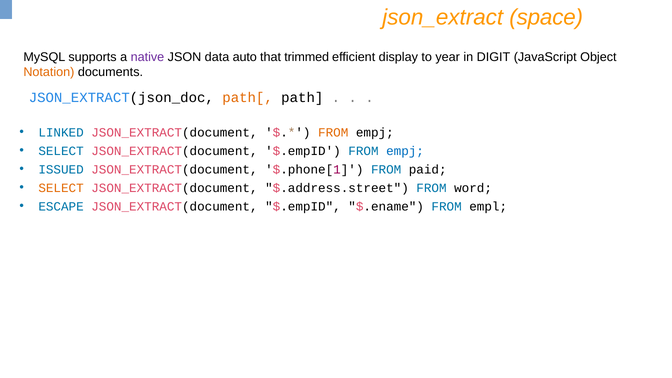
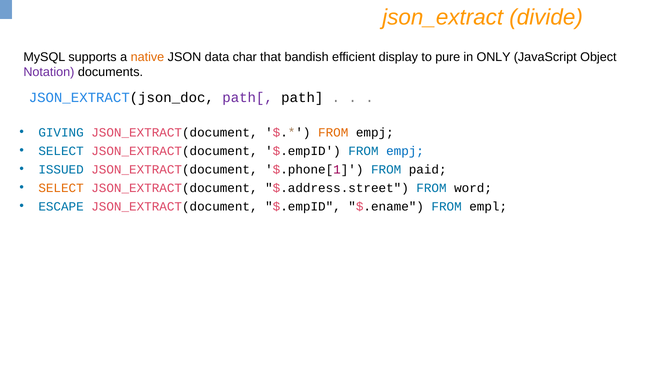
space: space -> divide (546, 17)
native colour: purple -> orange (147, 57)
auto: auto -> char (245, 57)
trimmed: trimmed -> bandish (307, 57)
year: year -> pure (448, 57)
DIGIT: DIGIT -> ONLY (494, 57)
Notation colour: orange -> purple (49, 72)
path[ colour: orange -> purple (248, 98)
LINKED: LINKED -> GIVING (61, 132)
